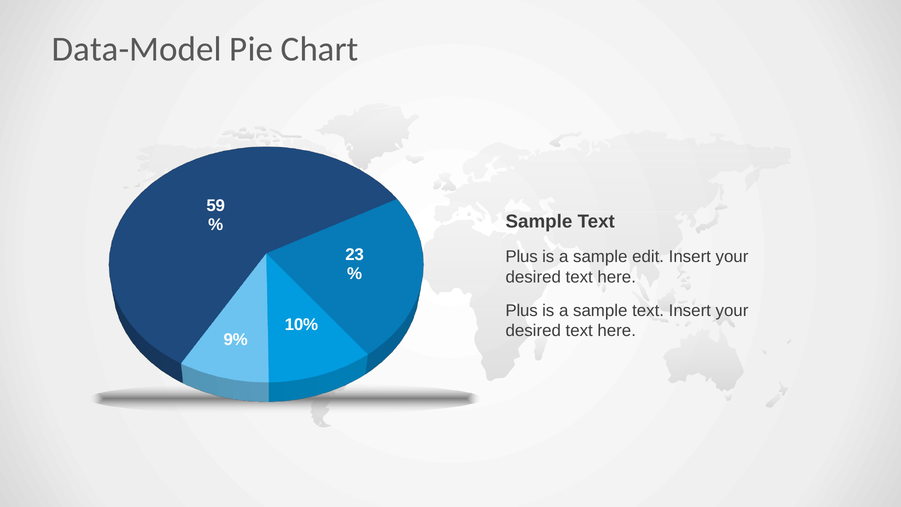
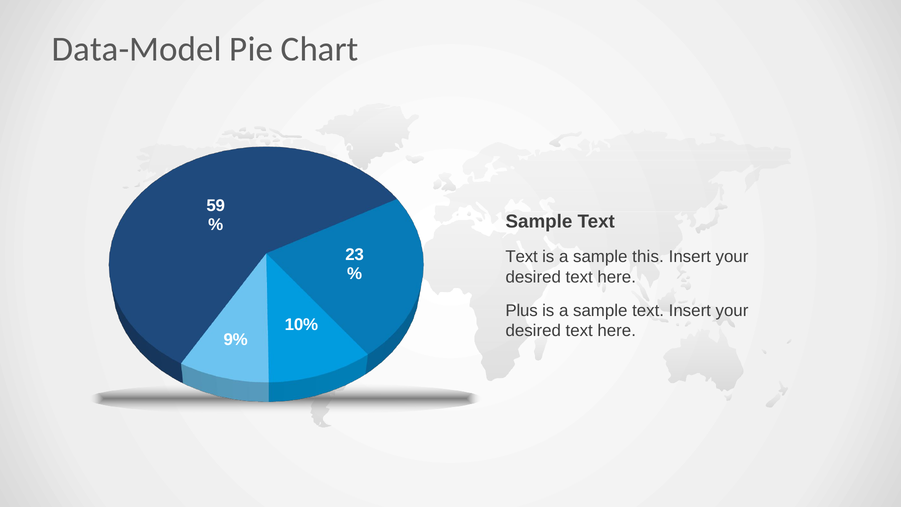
Plus: Plus -> Text (522, 257)
edit: edit -> this (648, 257)
